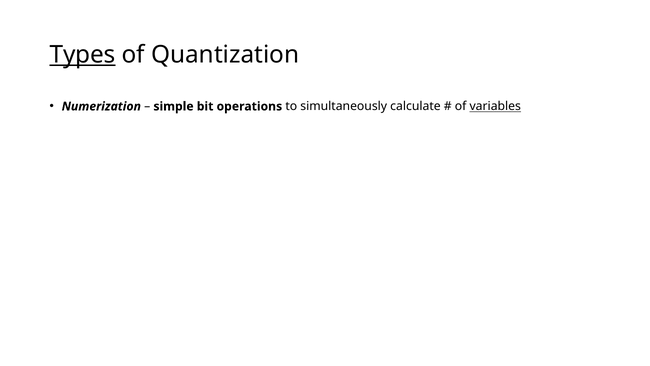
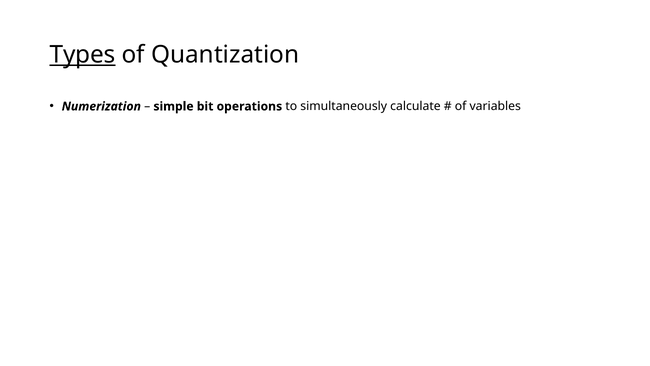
variables underline: present -> none (495, 106)
